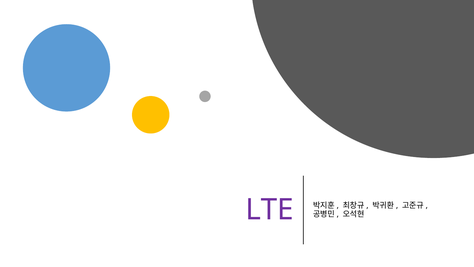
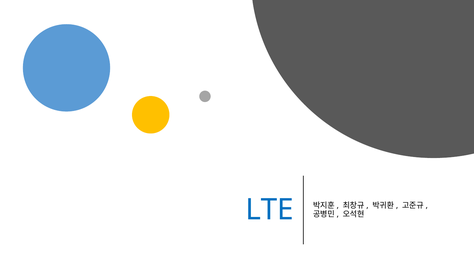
LTE colour: purple -> blue (270, 210)
